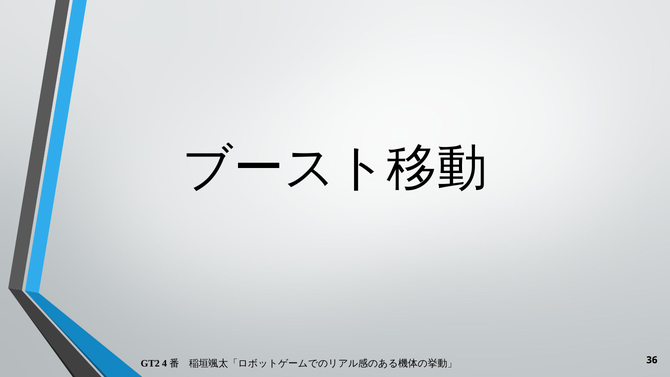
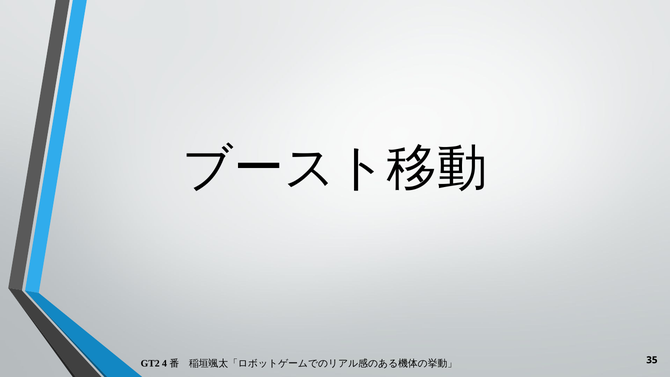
36: 36 -> 35 (652, 360)
